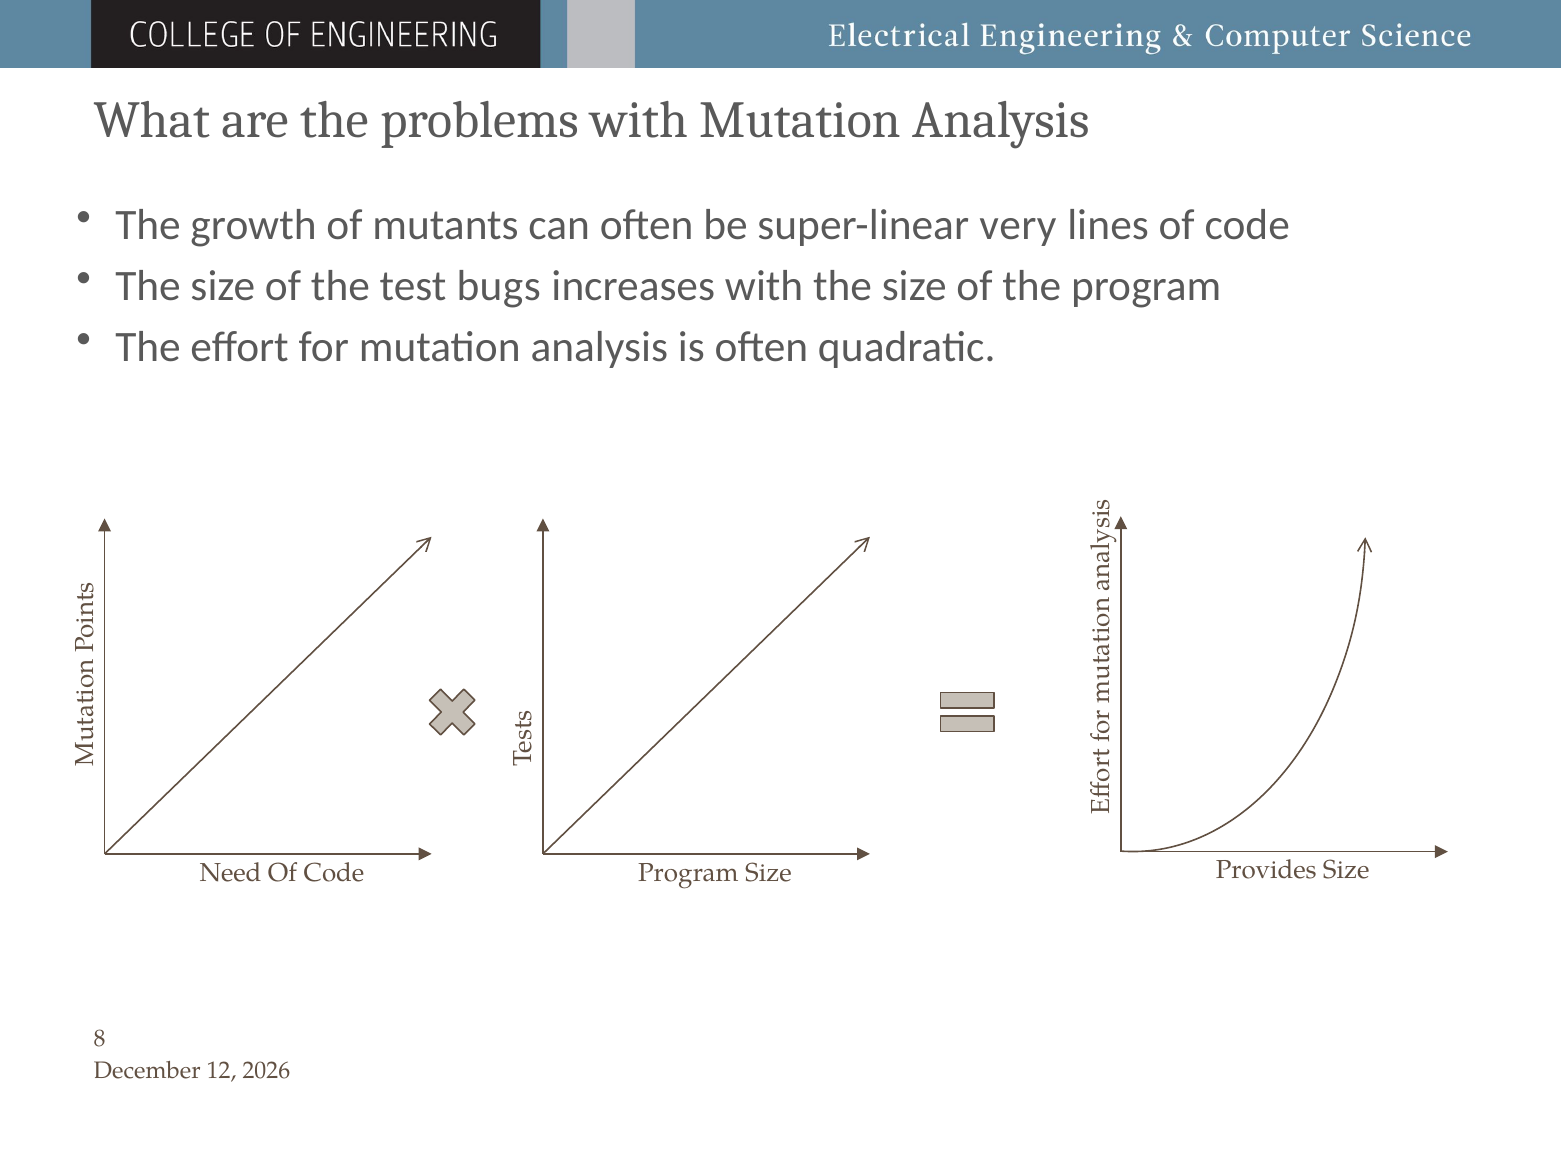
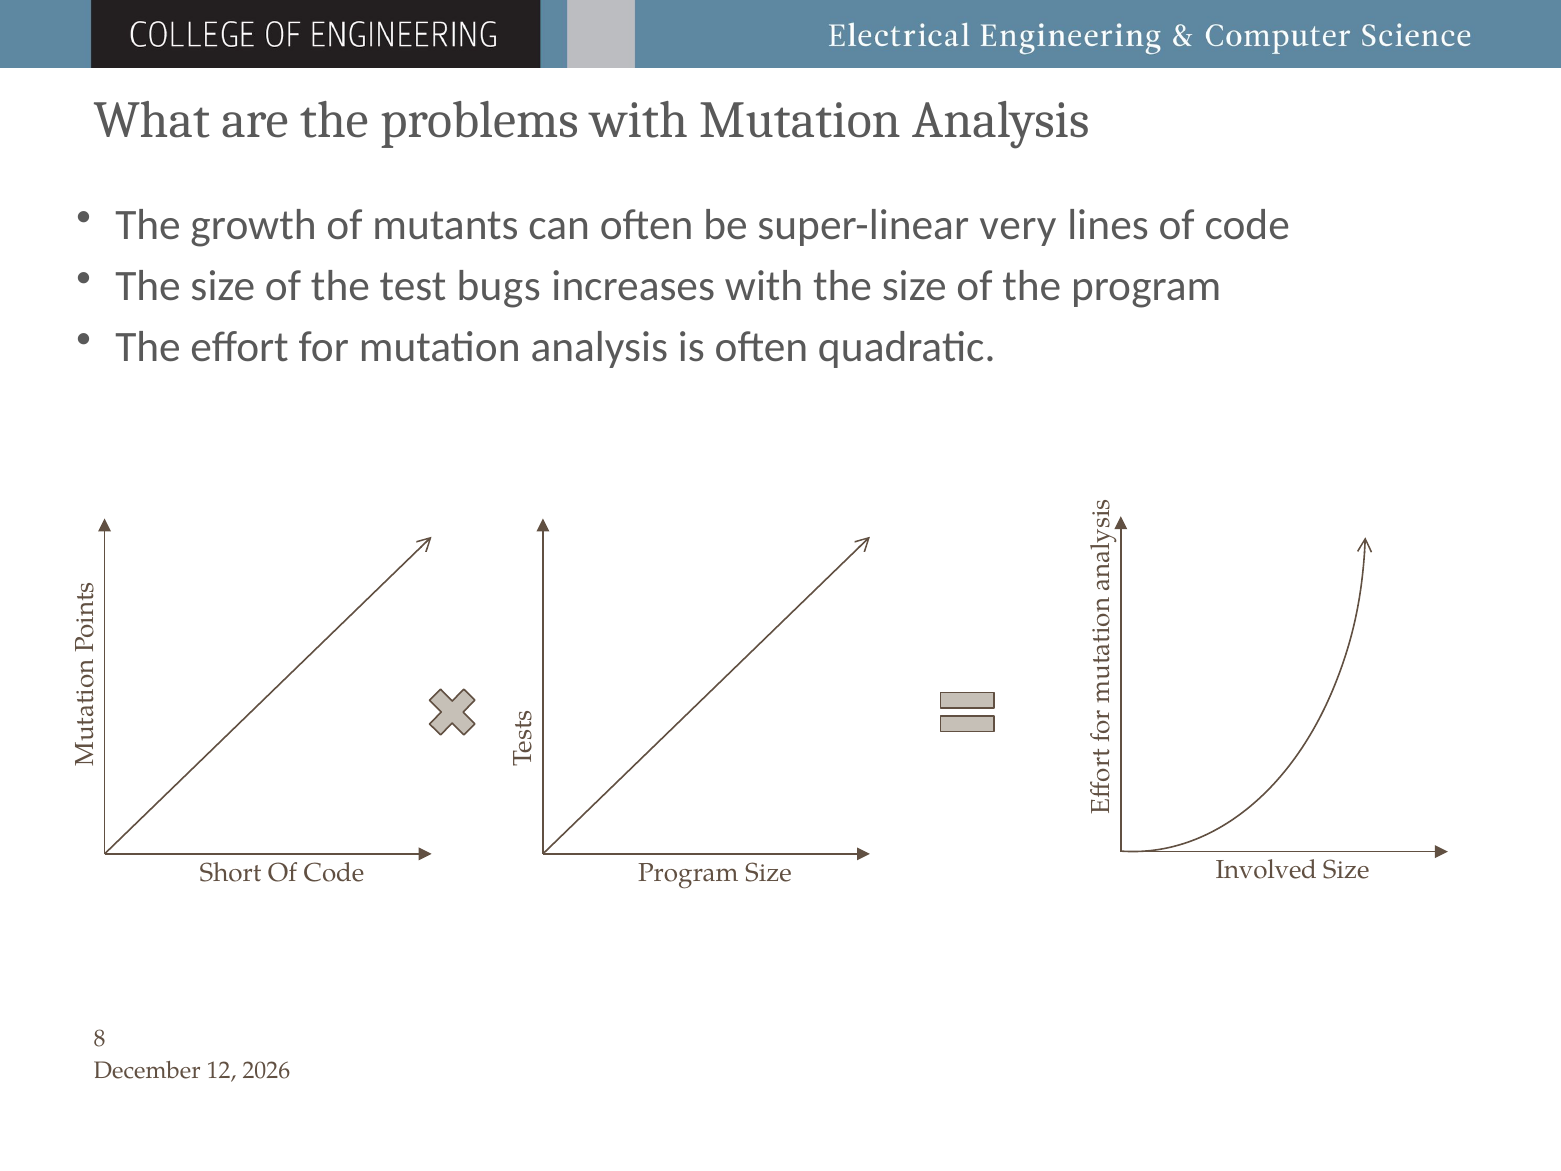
Provides: Provides -> Involved (1266, 870)
Need: Need -> Short (231, 872)
